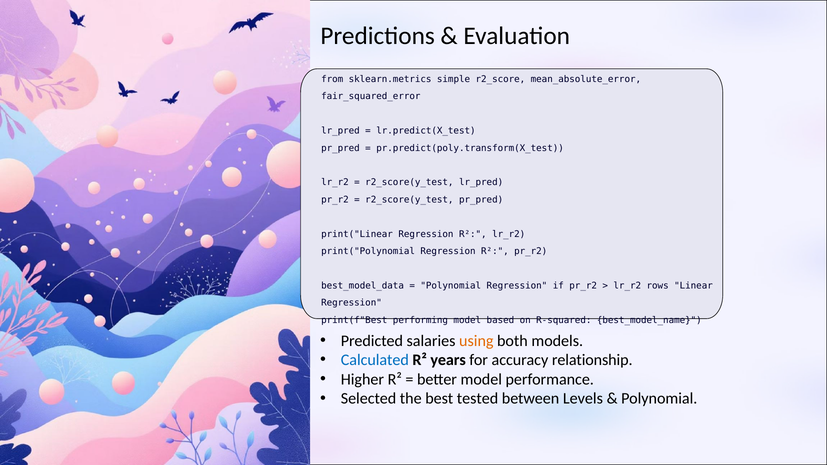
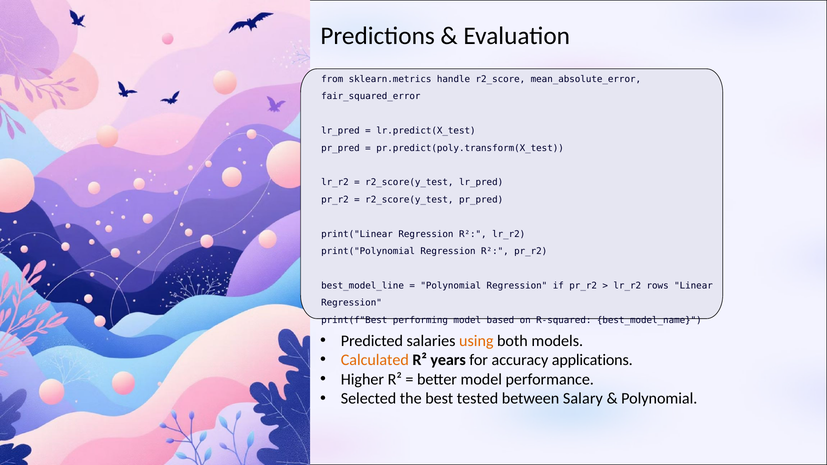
simple: simple -> handle (454, 79)
best_model_data: best_model_data -> best_model_line (363, 286)
Calculated colour: blue -> orange (375, 360)
relationship: relationship -> applications (592, 360)
Levels: Levels -> Salary (583, 399)
